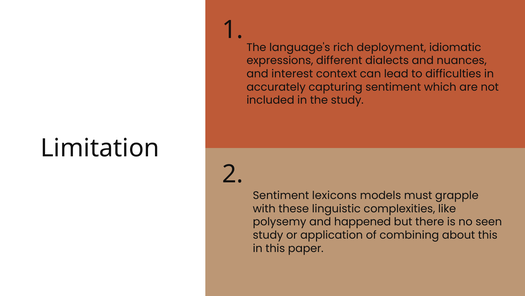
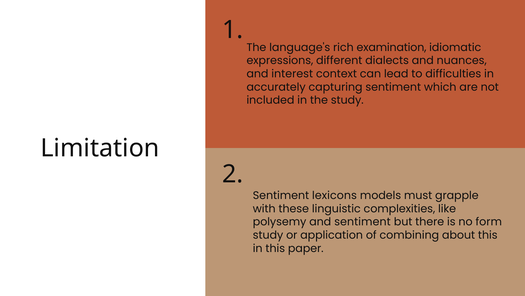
deployment: deployment -> examination (391, 47)
and happened: happened -> sentiment (362, 221)
seen: seen -> form (489, 221)
